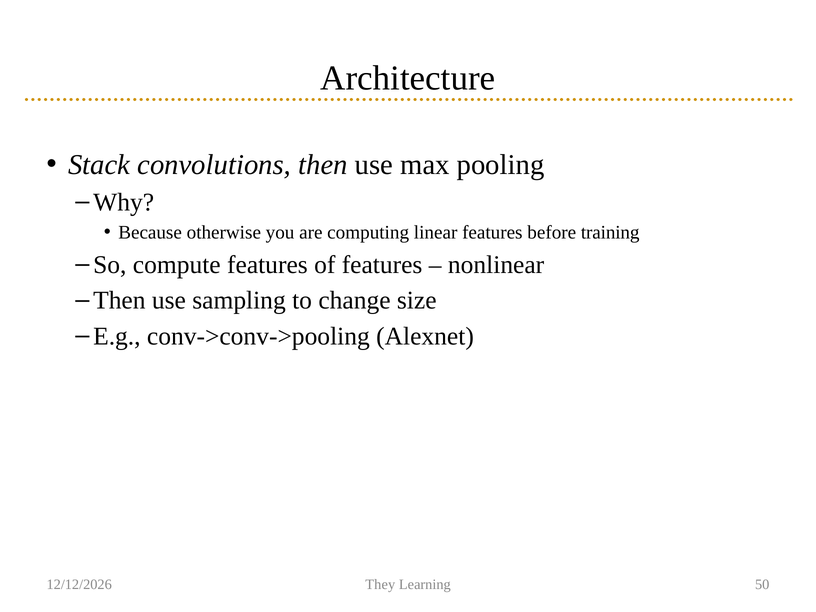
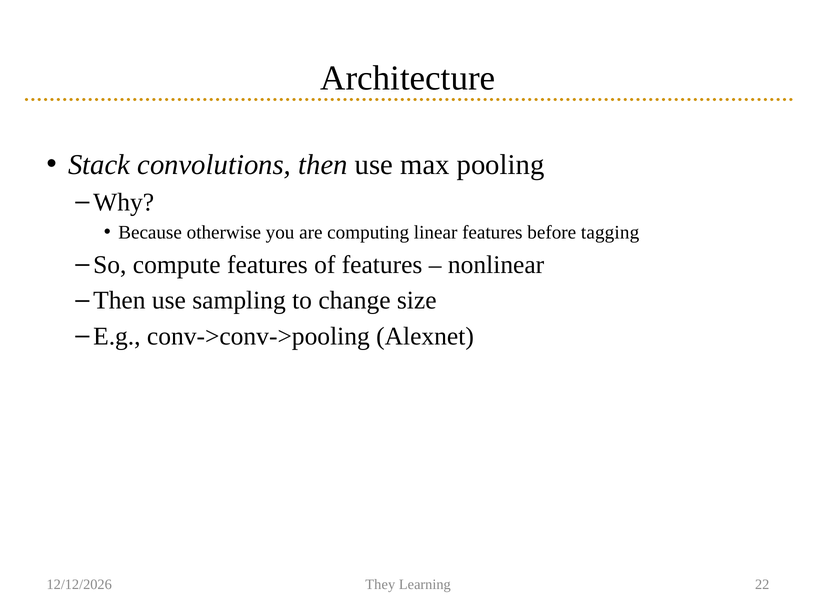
training: training -> tagging (610, 232)
50: 50 -> 22 (762, 585)
